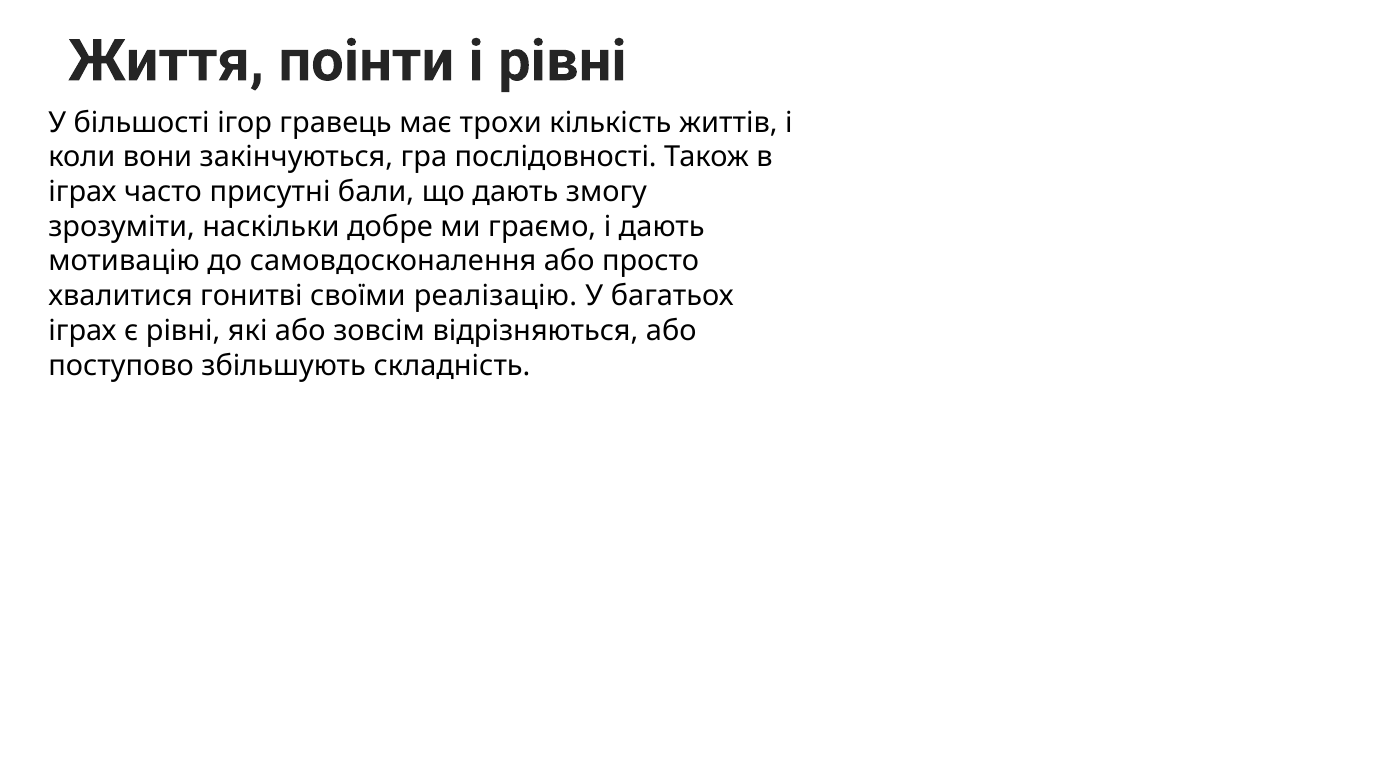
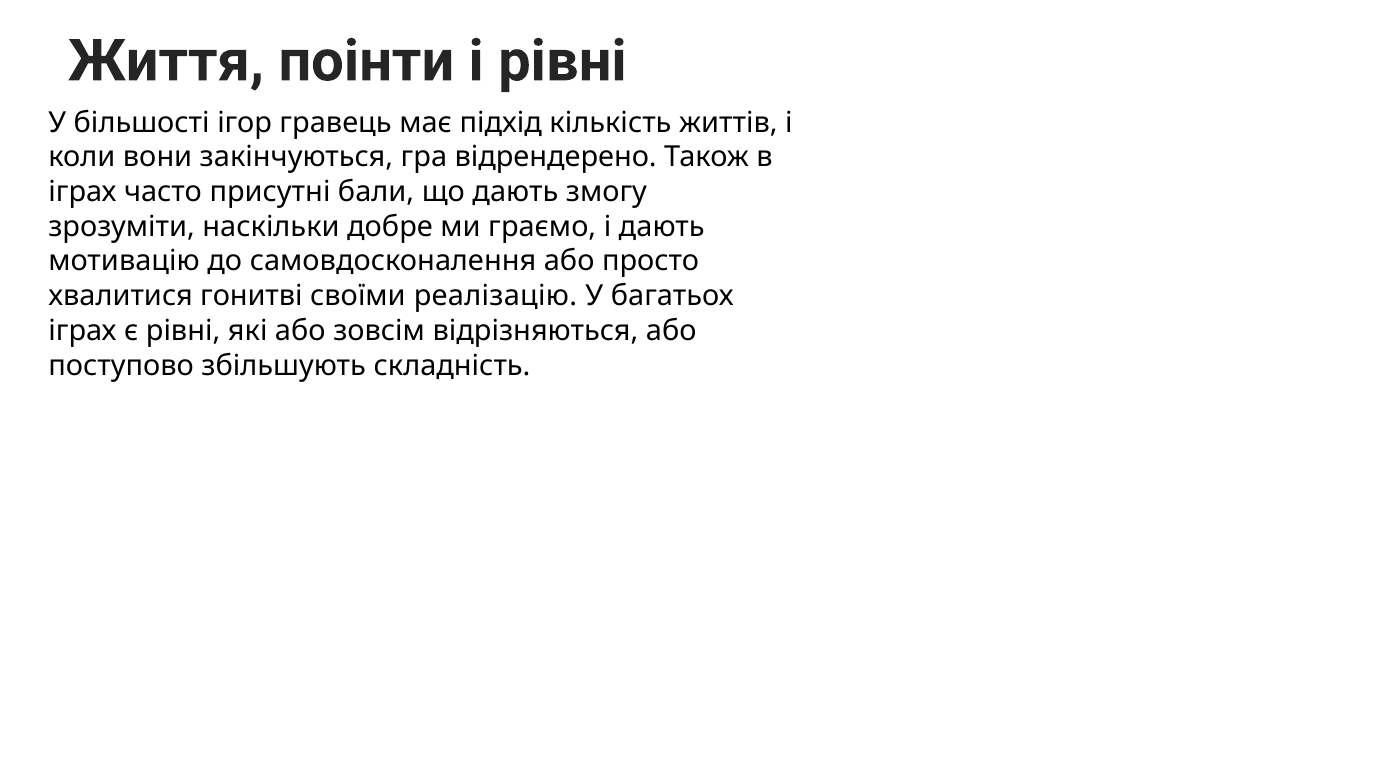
трохи: трохи -> підхід (501, 123)
послідовності: послідовності -> відрендерено (556, 157)
